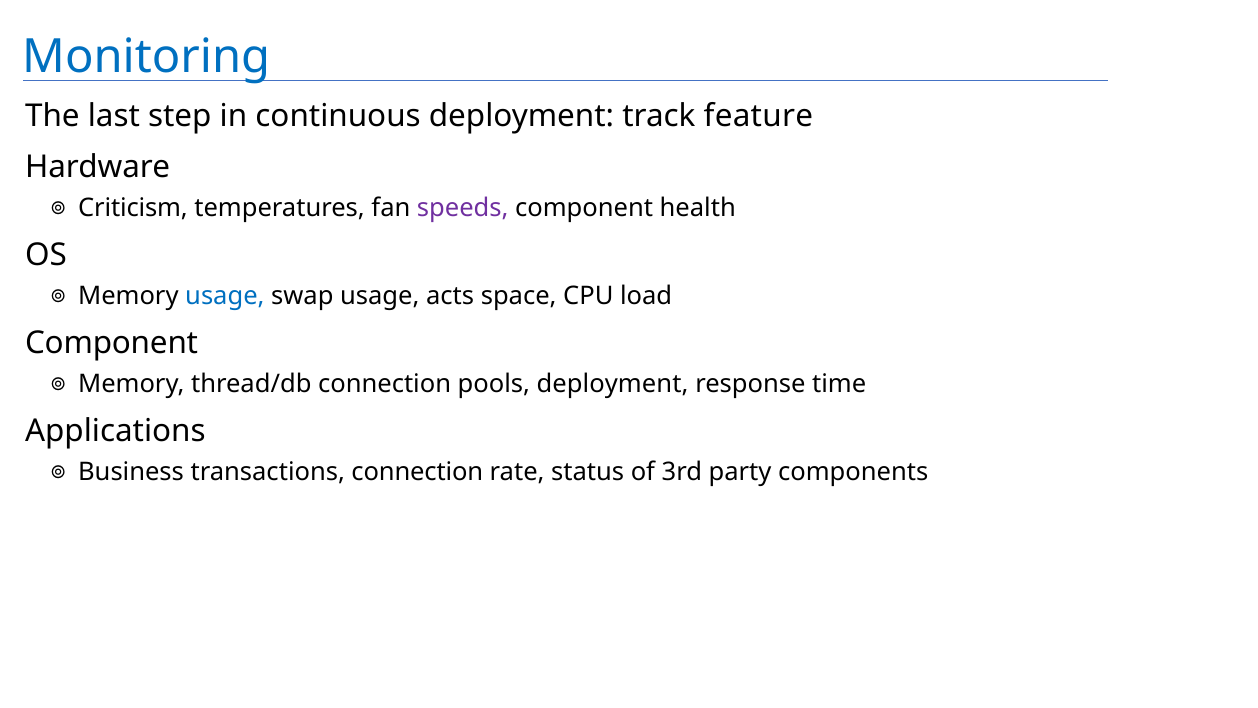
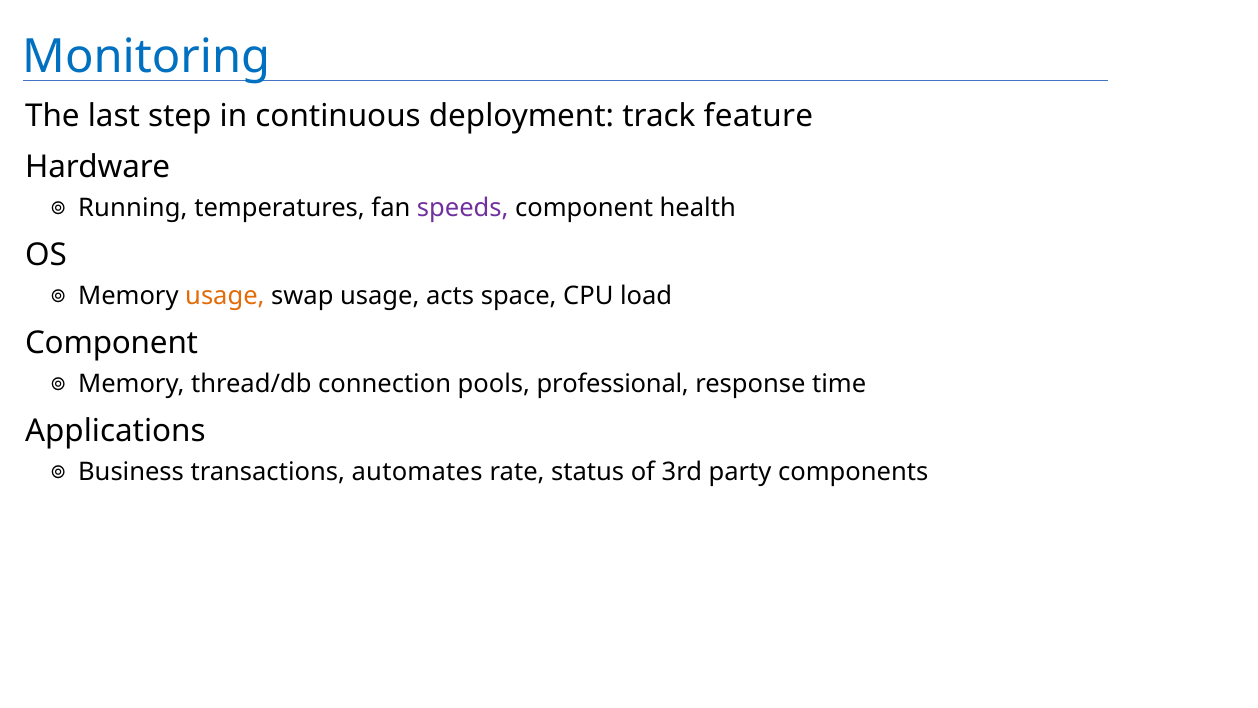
Criticism: Criticism -> Running (133, 207)
usage colour: blue -> orange (225, 296)
pools deployment: deployment -> professional (613, 384)
transactions connection: connection -> automates (417, 472)
